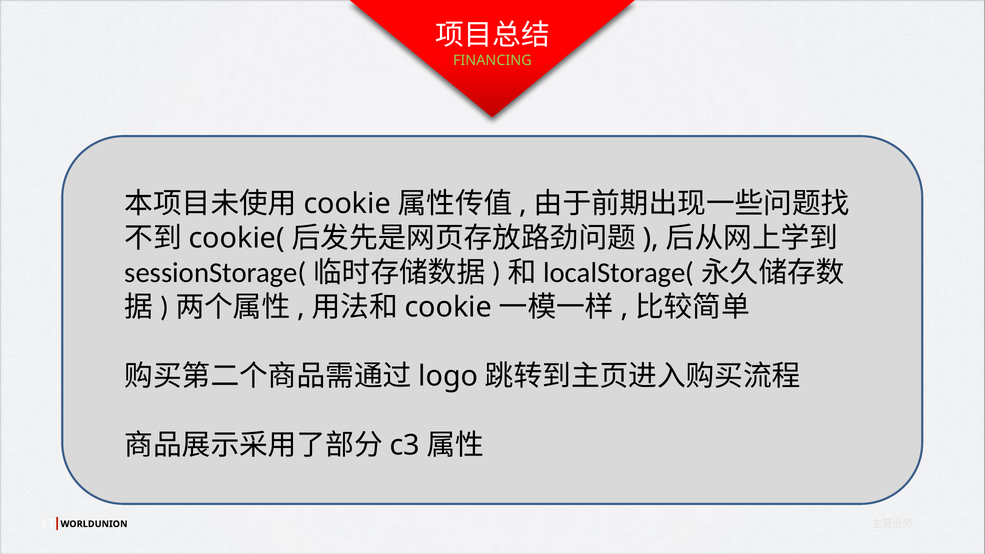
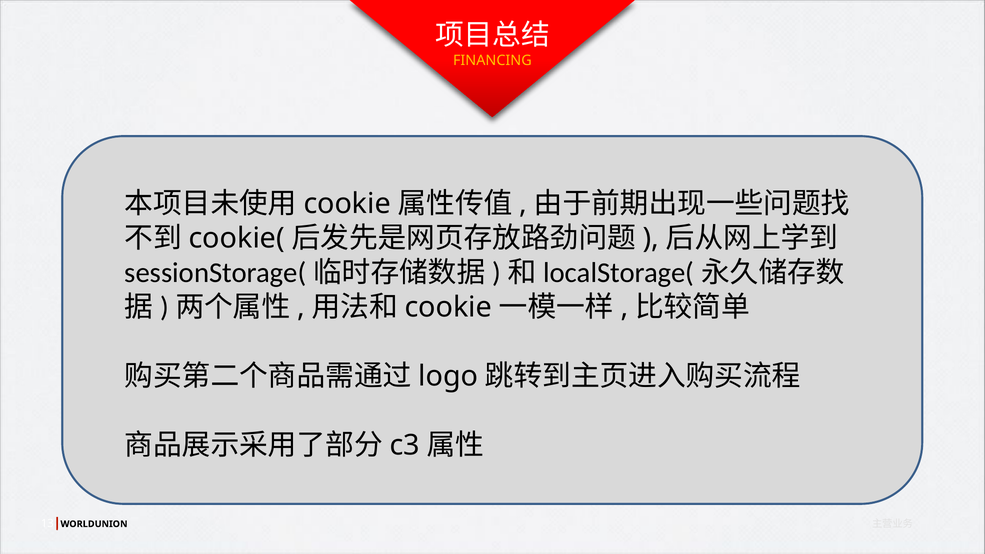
FINANCING colour: light green -> yellow (492, 61)
